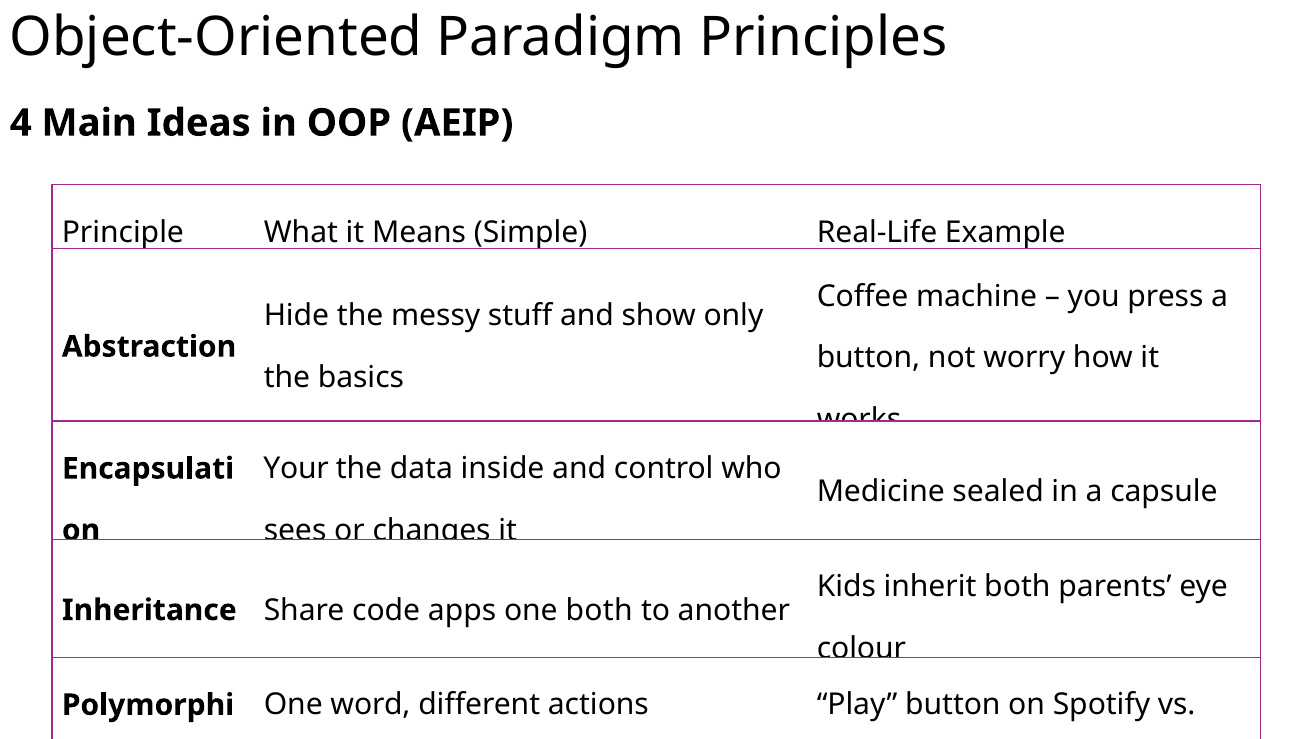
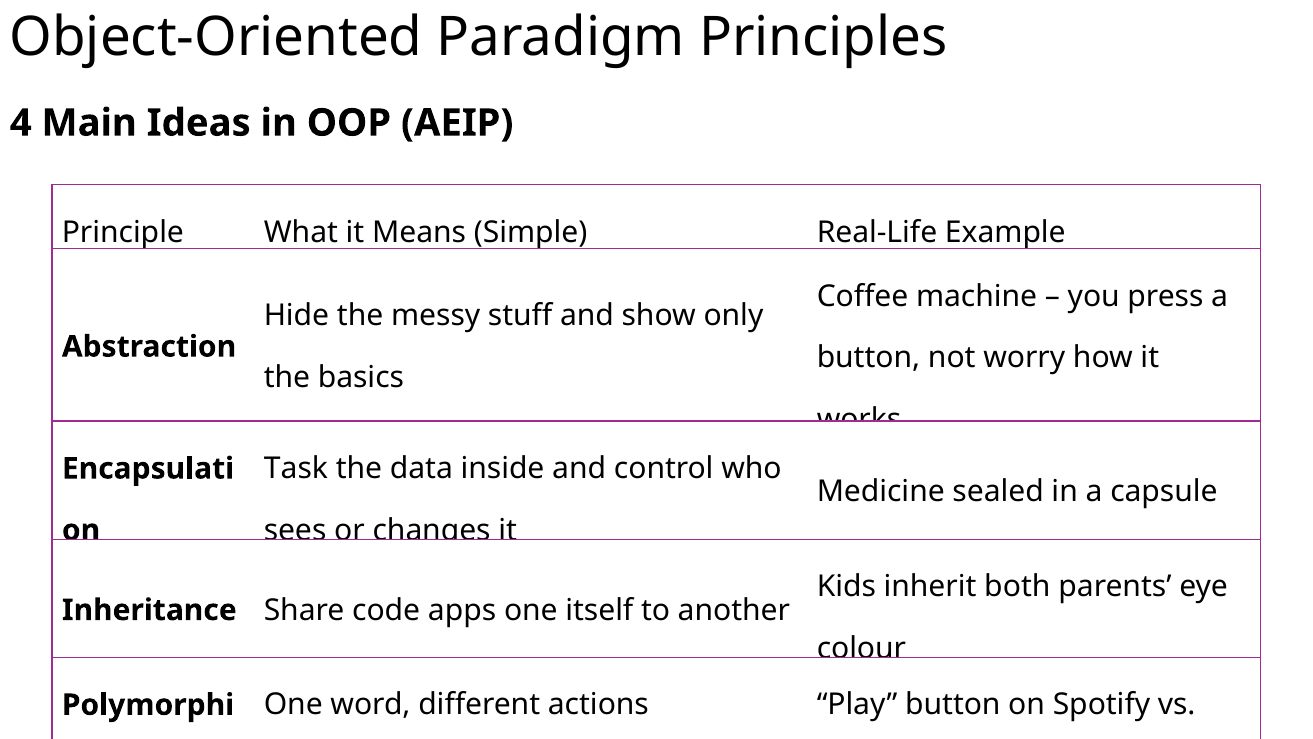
Your: Your -> Task (296, 468)
one both: both -> itself (599, 610)
